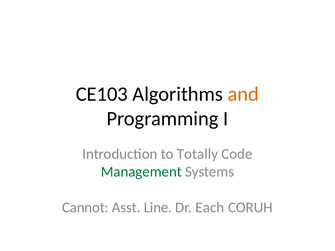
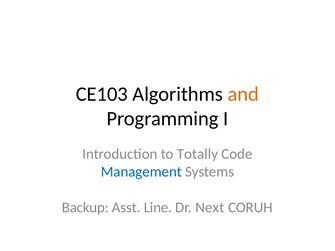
Management colour: green -> blue (141, 172)
Cannot: Cannot -> Backup (85, 208)
Each: Each -> Next (210, 208)
